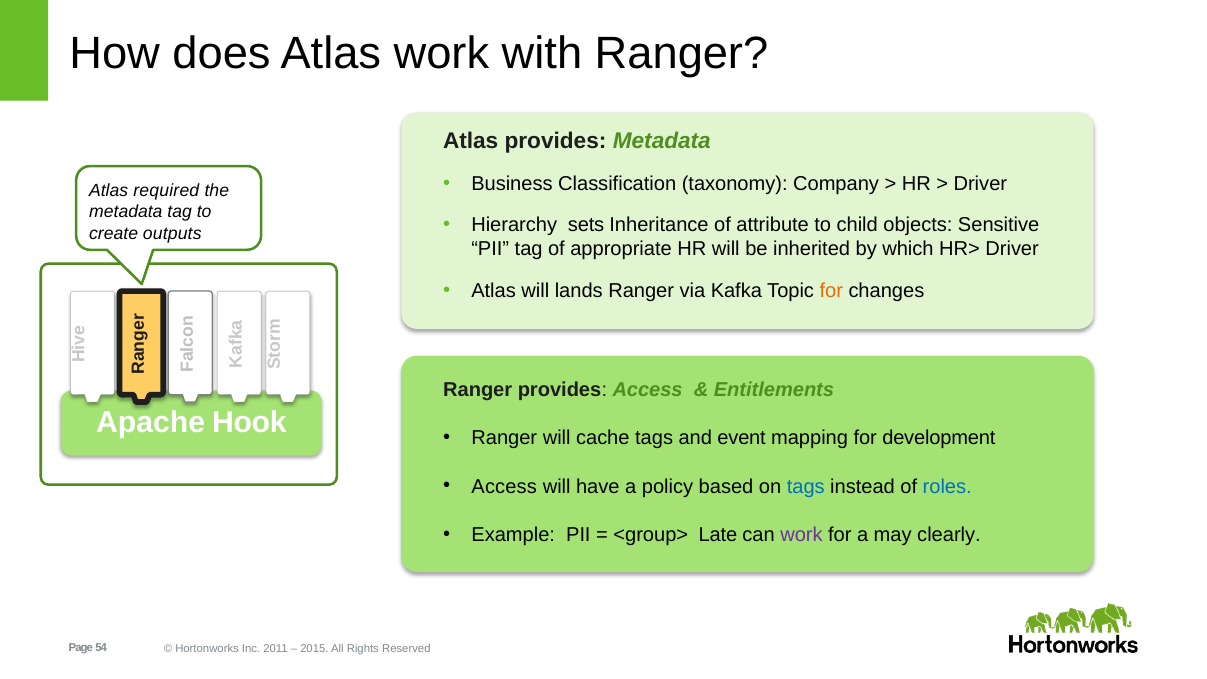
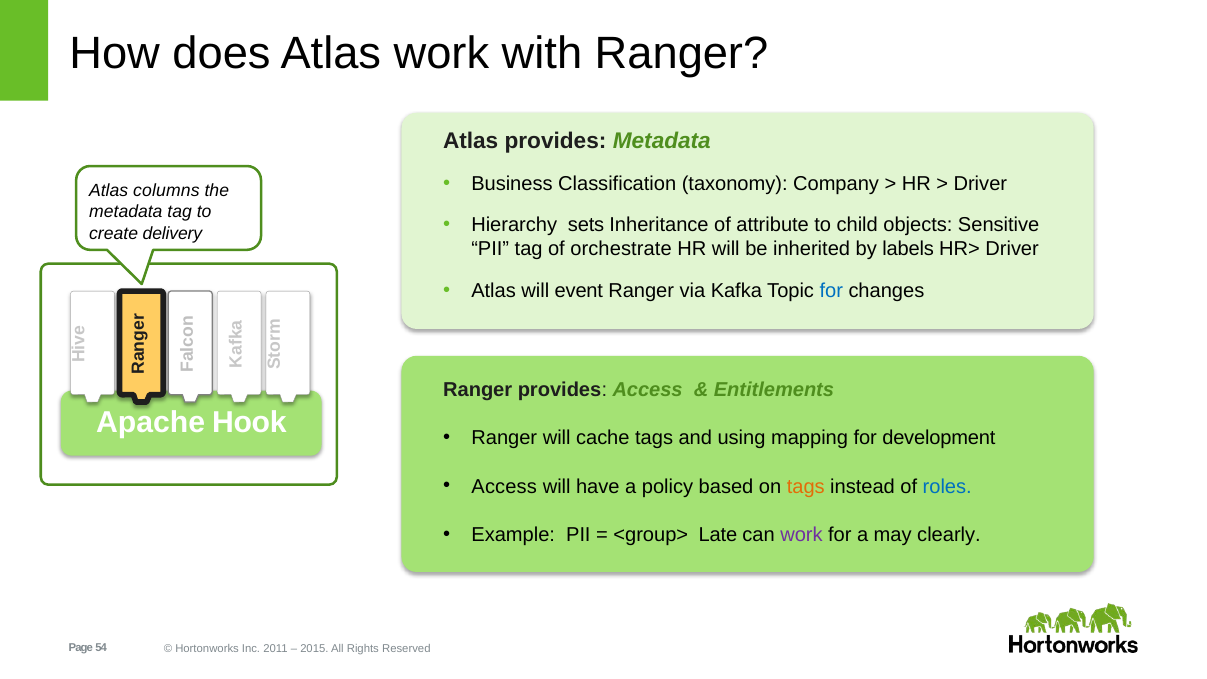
required: required -> columns (166, 191)
outputs: outputs -> delivery (172, 233)
appropriate: appropriate -> orchestrate (621, 249)
which: which -> labels (908, 249)
lands: lands -> event (579, 291)
for colour: orange -> blue (831, 291)
event: event -> using (742, 438)
tags colour: blue -> orange (806, 487)
